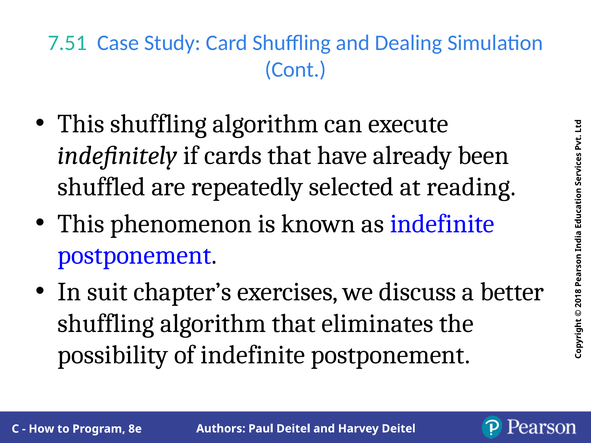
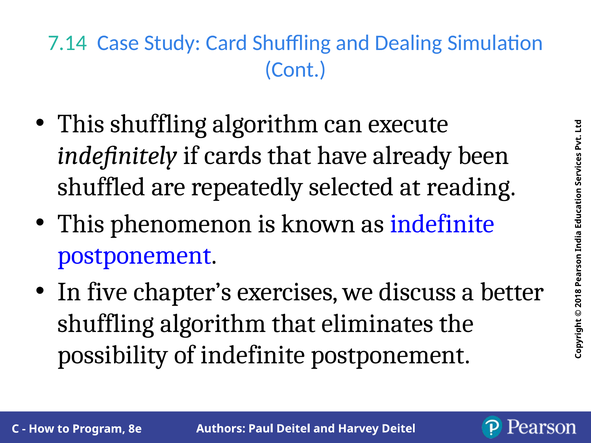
7.51: 7.51 -> 7.14 (67, 43)
suit: suit -> five (107, 292)
